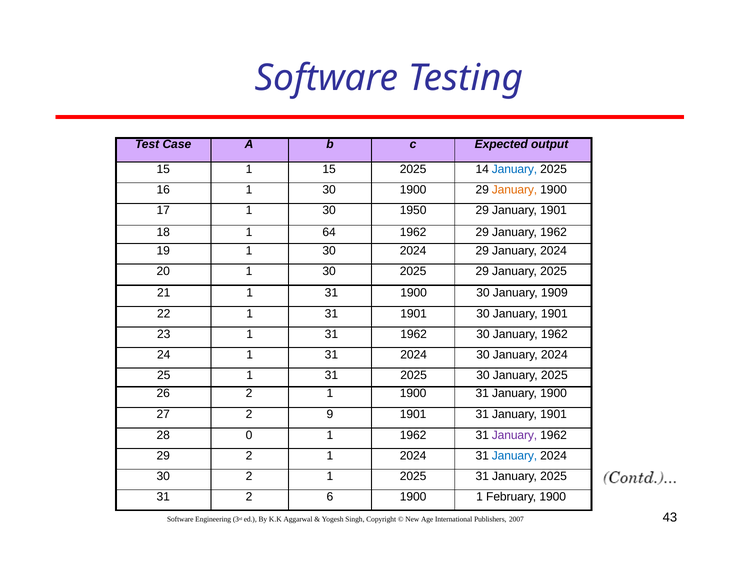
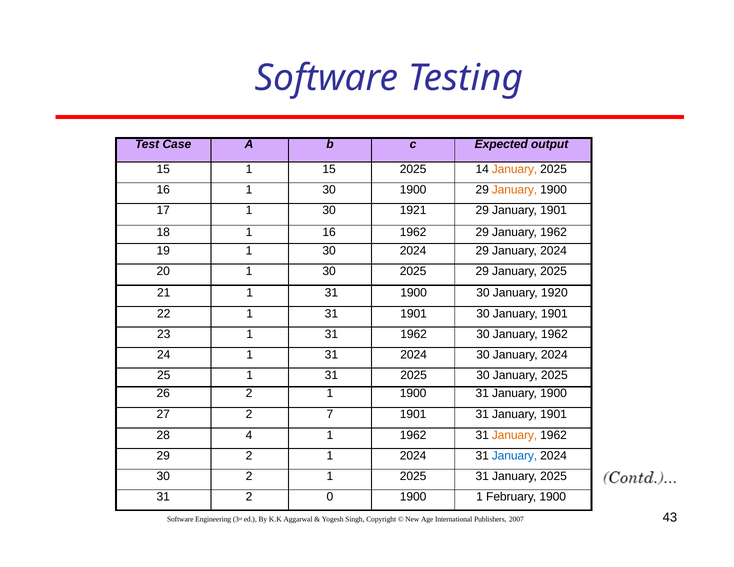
January colour: blue -> orange (515, 169)
1950: 1950 -> 1921 (413, 211)
1 64: 64 -> 16 (329, 233)
1909: 1909 -> 1920 (554, 293)
9: 9 -> 7 (330, 415)
0: 0 -> 4 (249, 435)
January colour: purple -> orange (515, 435)
6: 6 -> 0 (330, 497)
